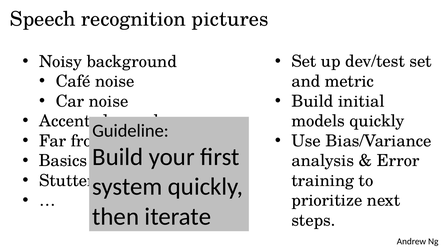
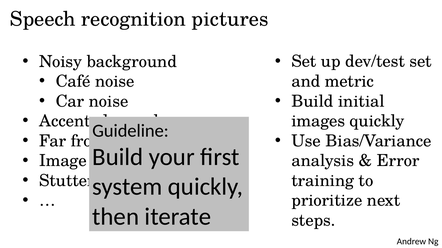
models: models -> images (318, 121)
Basics: Basics -> Image (63, 161)
